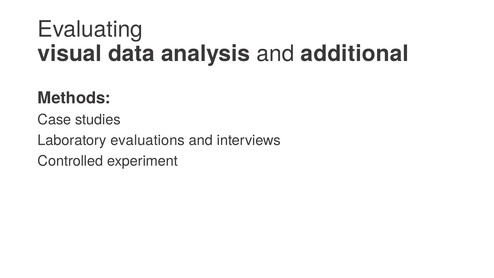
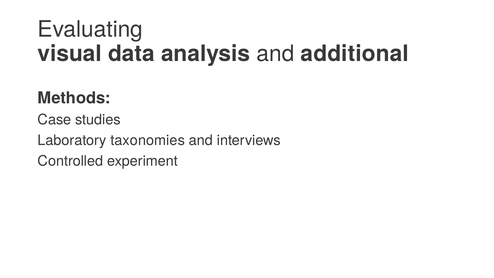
evaluations: evaluations -> taxonomies (148, 140)
